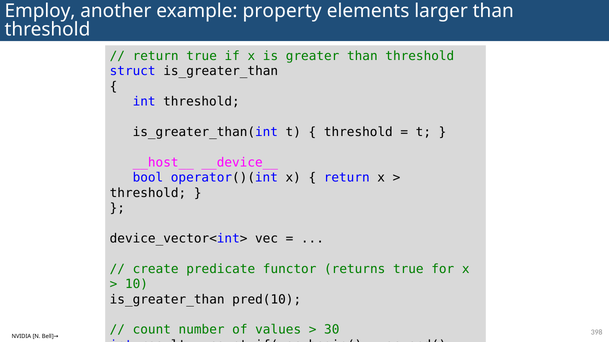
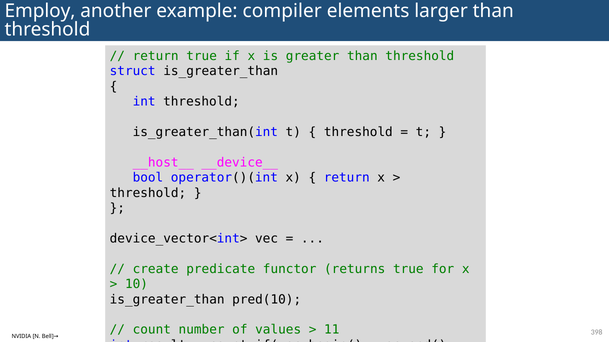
property: property -> compiler (282, 11)
30: 30 -> 11 (332, 330)
